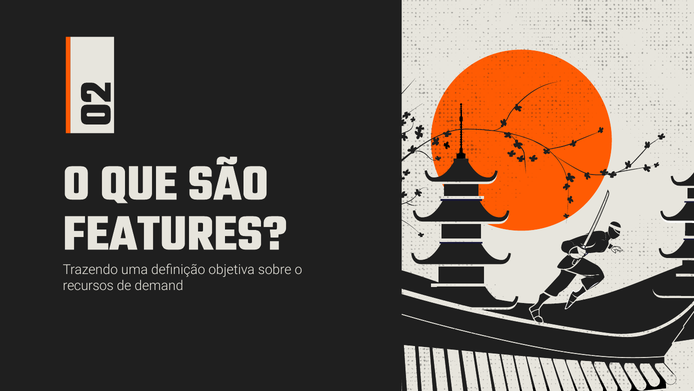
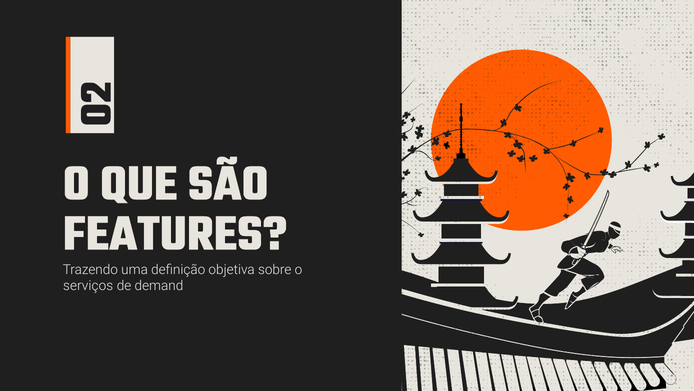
recursos: recursos -> serviços (88, 285)
